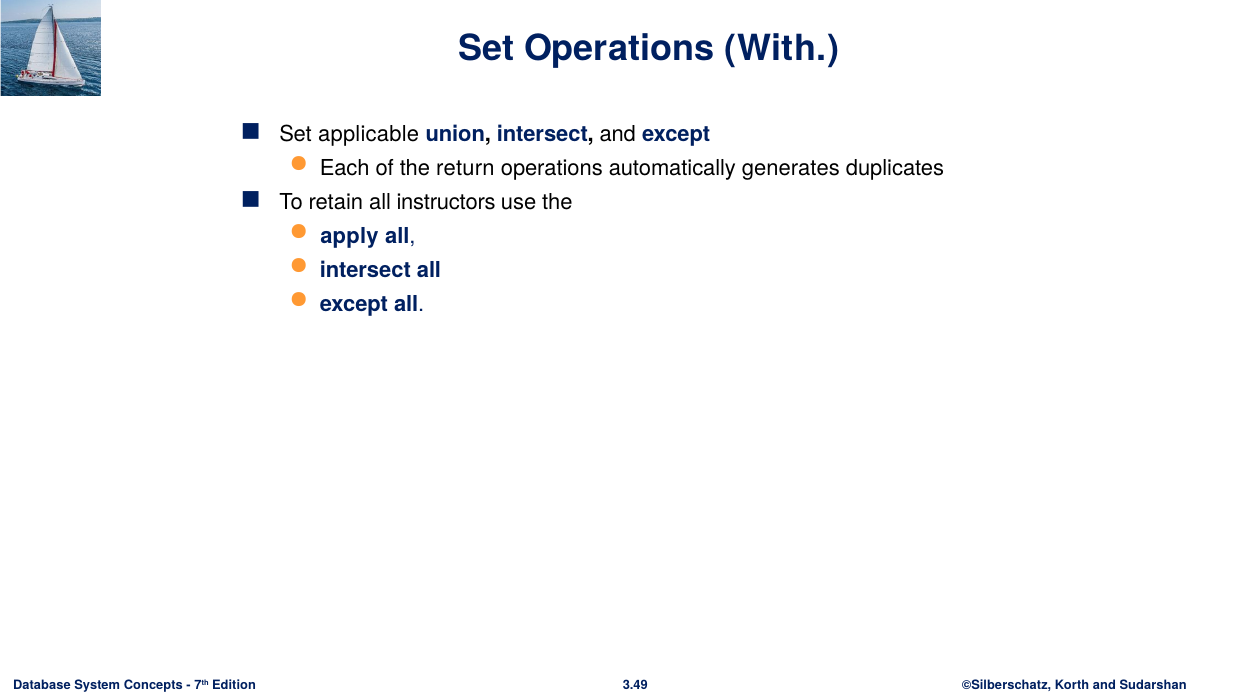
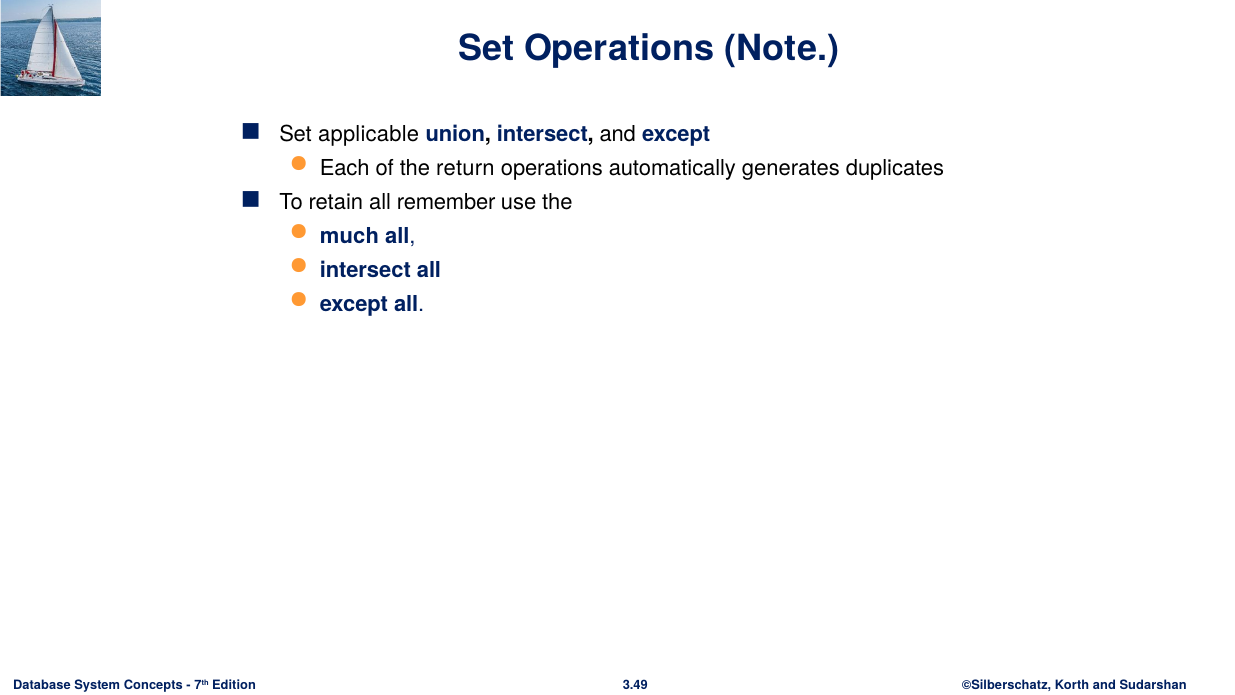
With: With -> Note (782, 48)
instructors: instructors -> remember (446, 202)
apply: apply -> much (349, 236)
